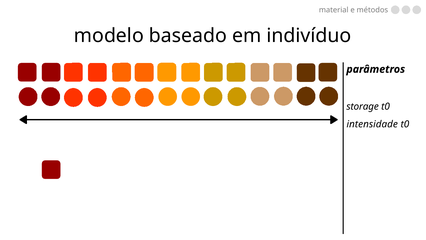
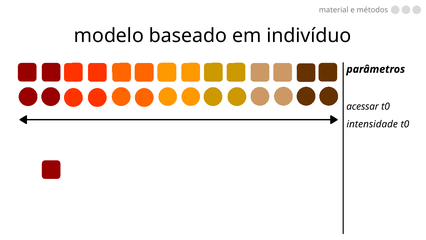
storage: storage -> acessar (363, 106)
